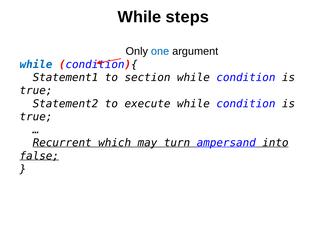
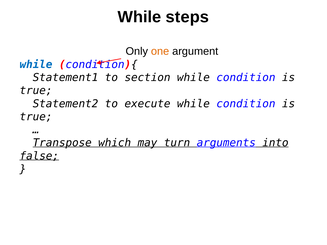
one colour: blue -> orange (160, 51)
Recurrent: Recurrent -> Transpose (62, 143)
ampersand: ampersand -> arguments (226, 143)
